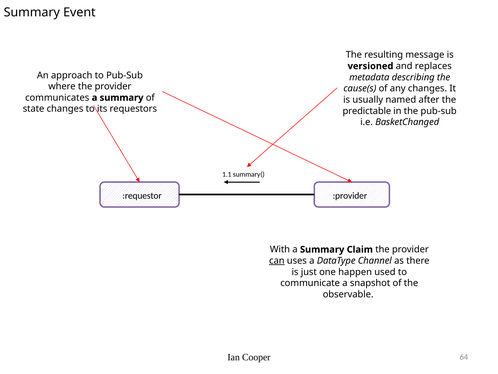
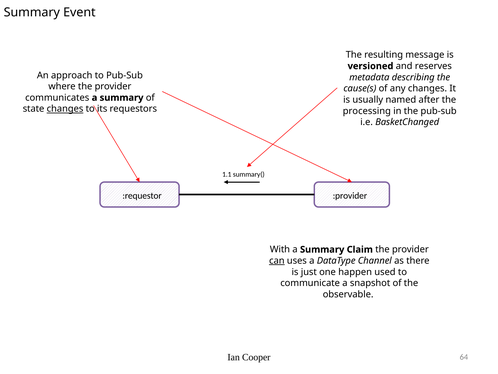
replaces: replaces -> reserves (433, 66)
changes underline: none -> present (65, 109)
predictable: predictable -> processing (367, 111)
